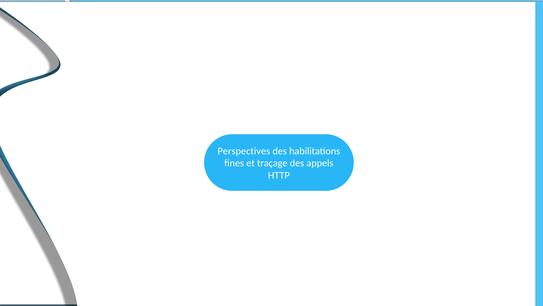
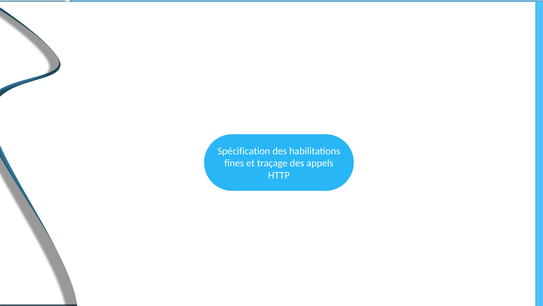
Perspectives: Perspectives -> Spécification (244, 151)
